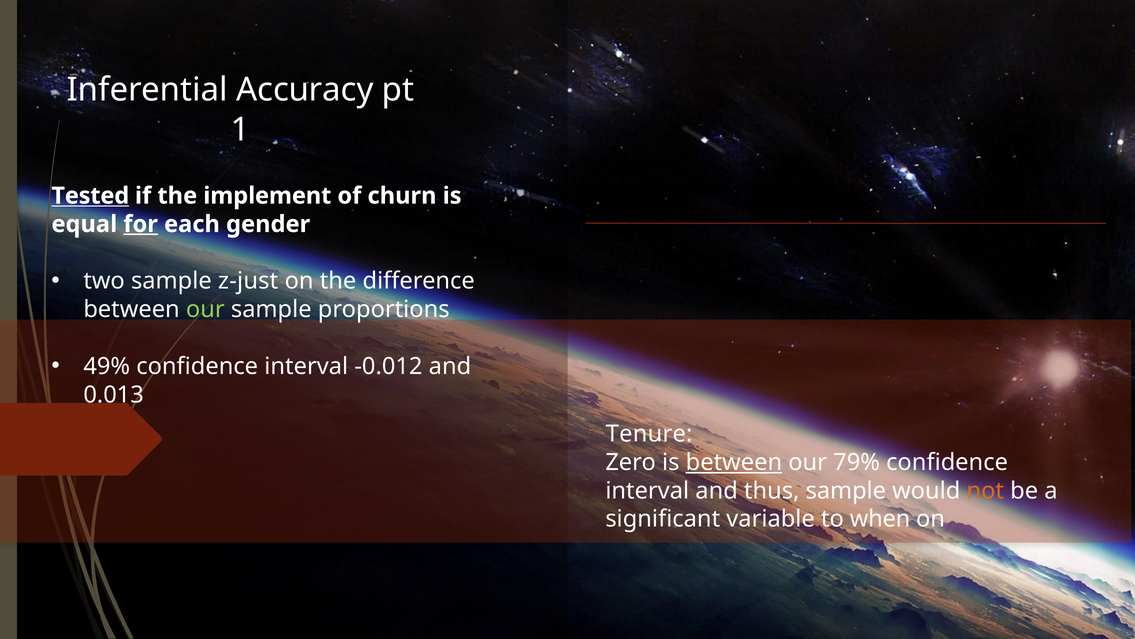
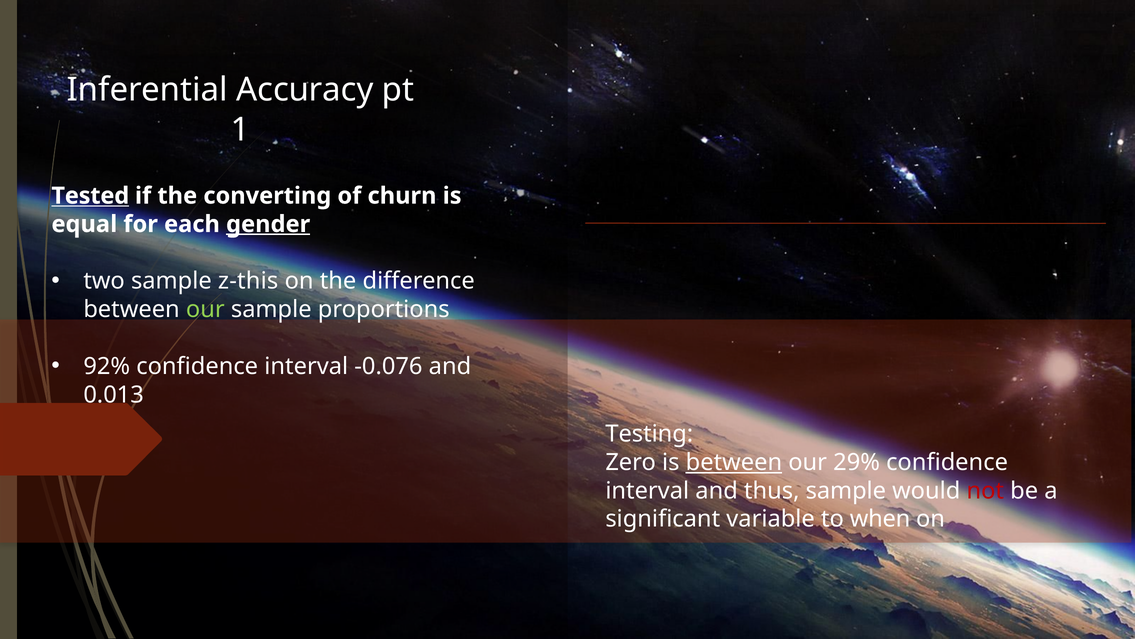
implement: implement -> converting (267, 196)
for underline: present -> none (141, 224)
gender underline: none -> present (268, 224)
z-just: z-just -> z-this (248, 281)
49%: 49% -> 92% (107, 366)
-0.012: -0.012 -> -0.076 (388, 366)
Tenure: Tenure -> Testing (649, 434)
79%: 79% -> 29% (857, 462)
not colour: orange -> red (985, 490)
